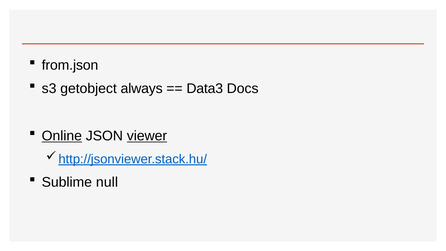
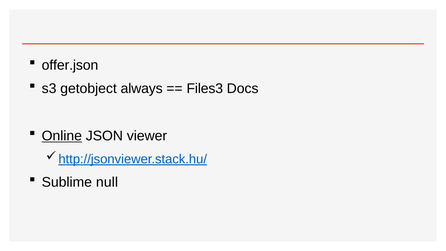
from.json: from.json -> offer.json (70, 65)
Data3: Data3 -> Files3 (205, 89)
viewer underline: present -> none (147, 136)
